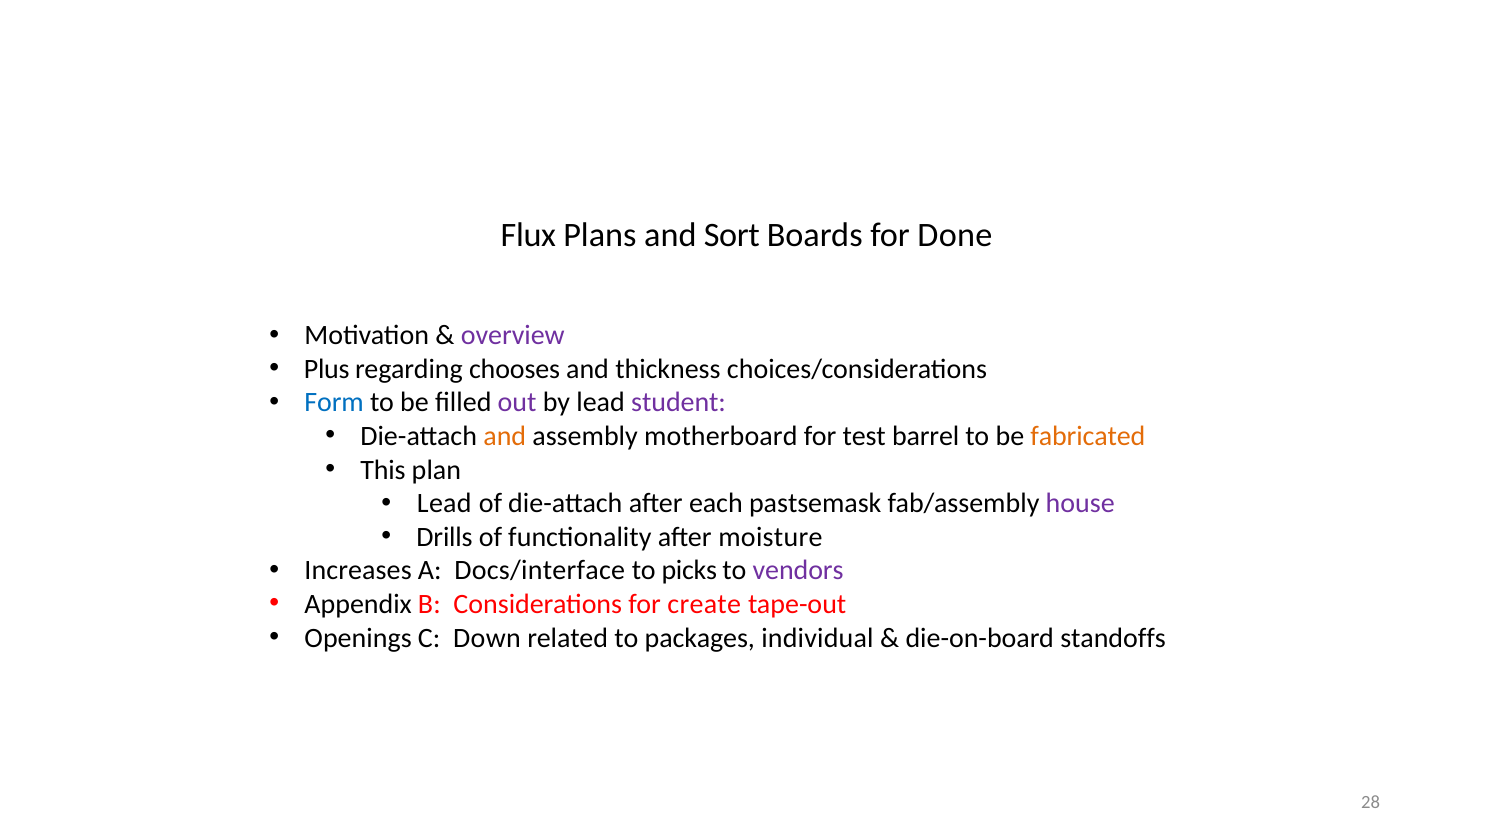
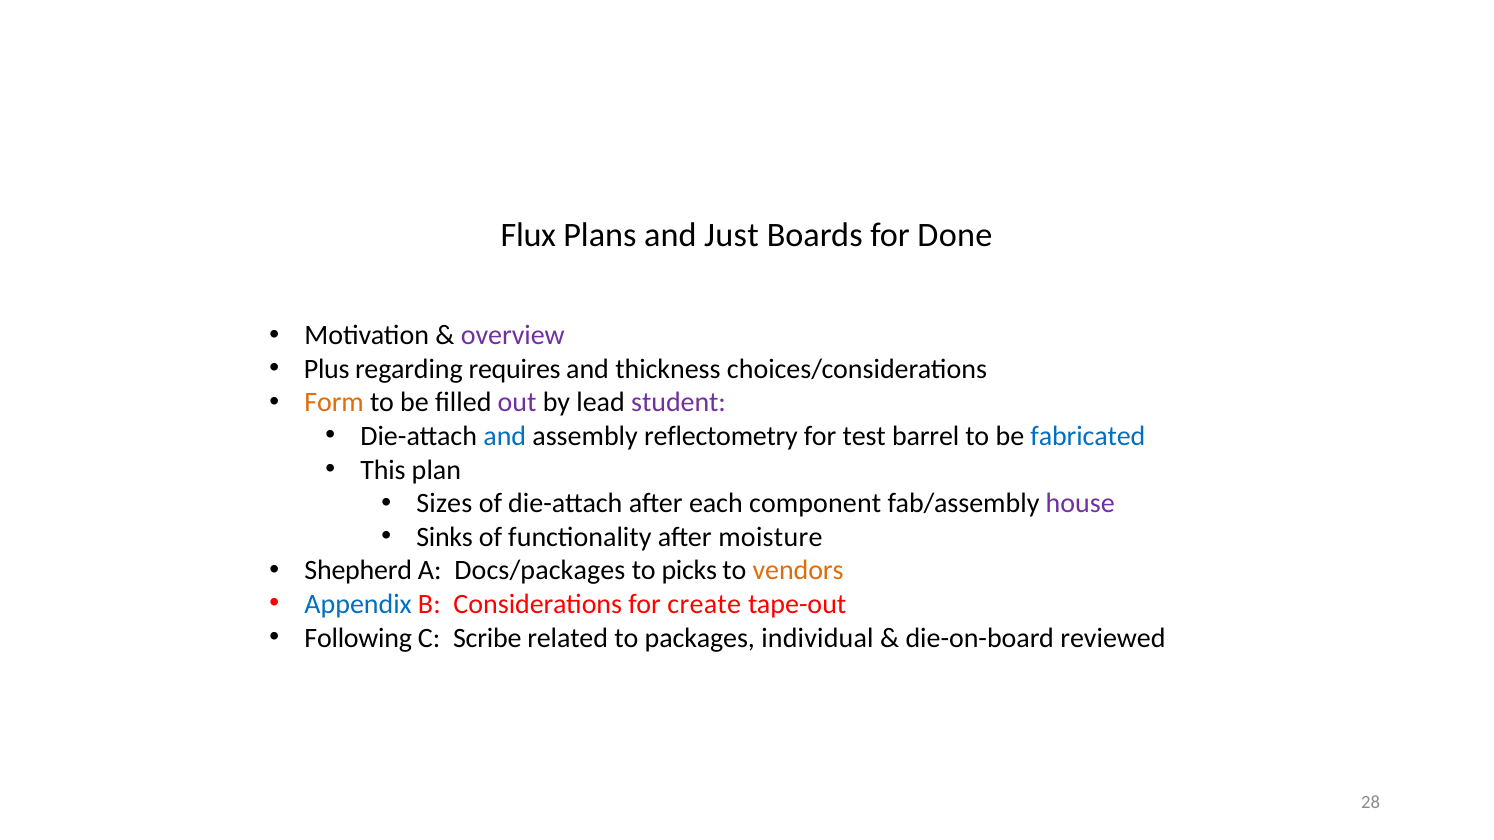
Sort: Sort -> Just (731, 236)
chooses: chooses -> requires (515, 369)
Form colour: blue -> orange (334, 403)
and colour: orange -> blue (505, 436)
motherboard: motherboard -> reflectometry (721, 436)
fabricated colour: orange -> blue (1088, 436)
Lead: Lead -> Sizes (444, 504)
pastsemask: pastsemask -> component (815, 504)
Drills: Drills -> Sinks (445, 537)
Increases: Increases -> Shepherd (358, 571)
Docs/interface: Docs/interface -> Docs/packages (540, 571)
vendors colour: purple -> orange (798, 571)
Appendix colour: black -> blue (358, 604)
Openings: Openings -> Following (358, 638)
Down: Down -> Scribe (487, 638)
standoffs: standoffs -> reviewed (1113, 638)
